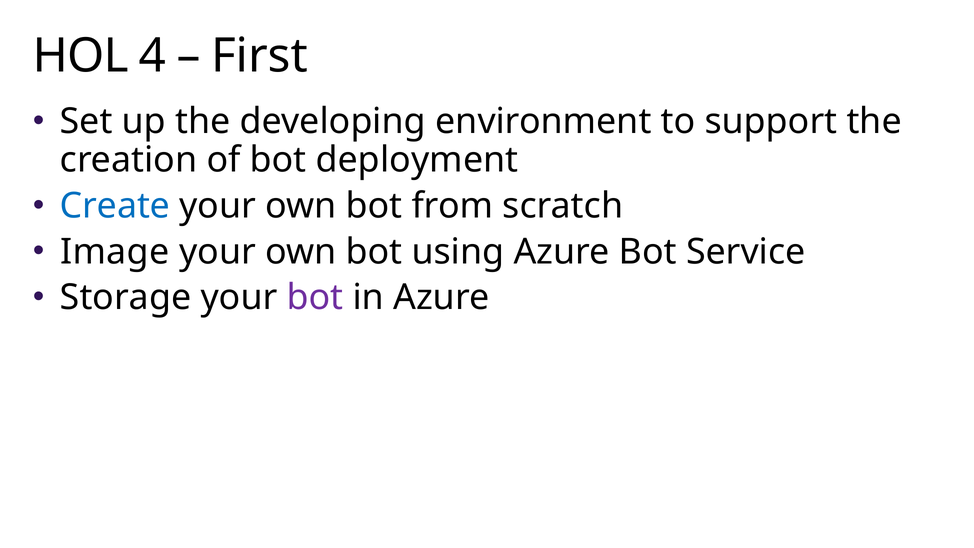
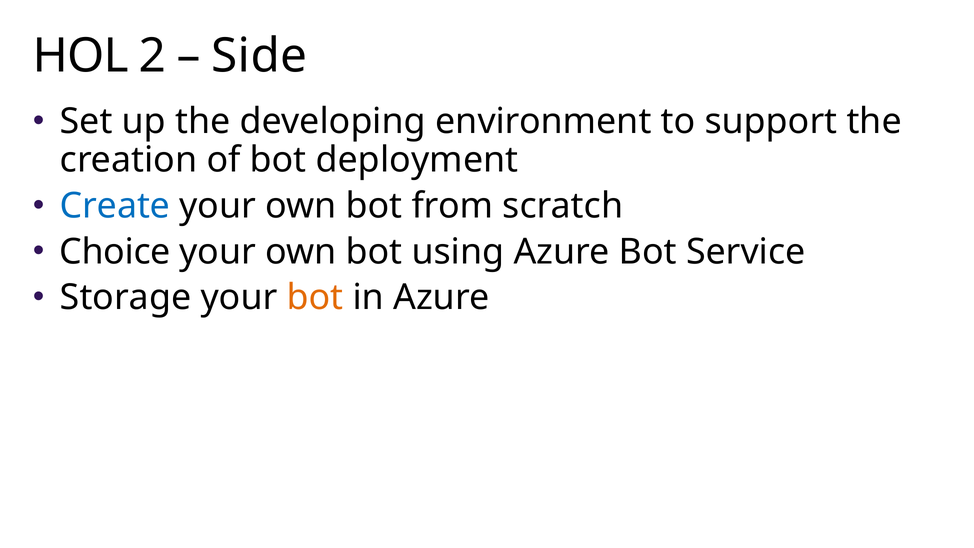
4: 4 -> 2 (153, 56)
First: First -> Side (259, 56)
Image: Image -> Choice (115, 252)
bot colour: purple -> orange (315, 297)
